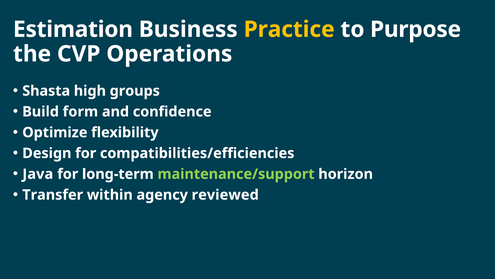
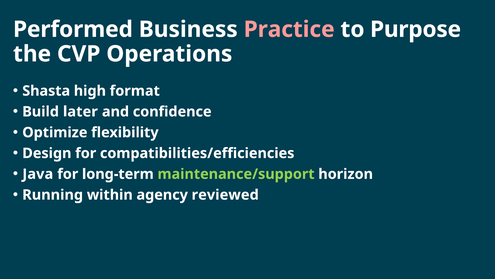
Estimation: Estimation -> Performed (73, 29)
Practice colour: yellow -> pink (289, 29)
groups: groups -> format (135, 91)
form: form -> later (80, 111)
Transfer: Transfer -> Running (53, 194)
